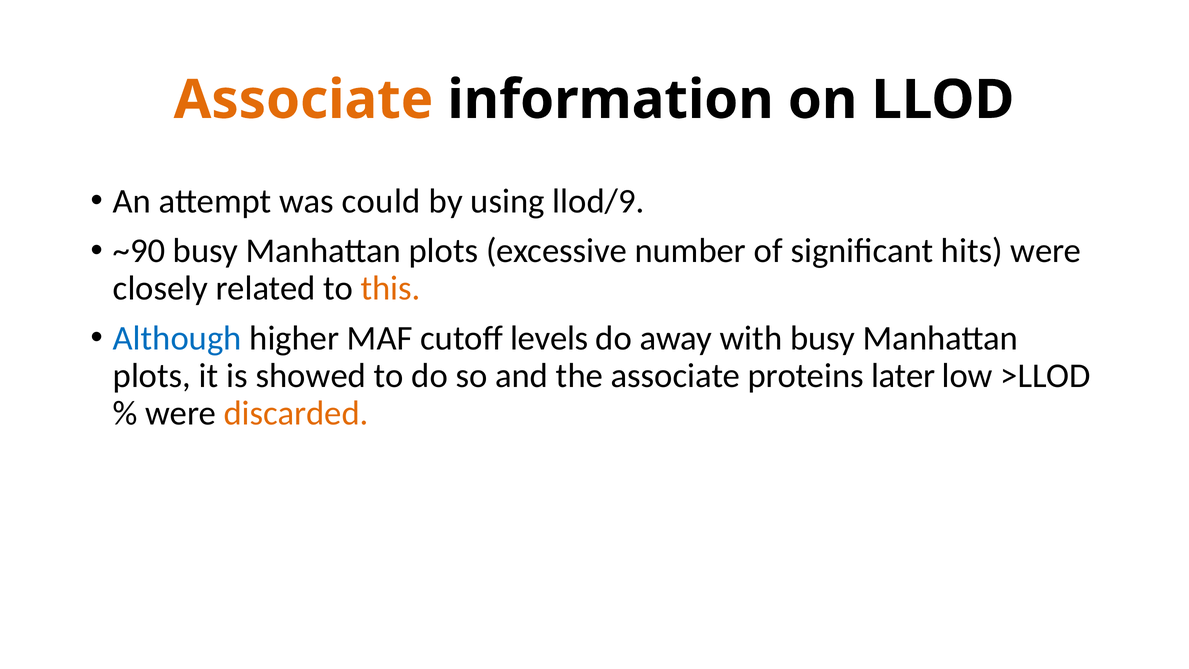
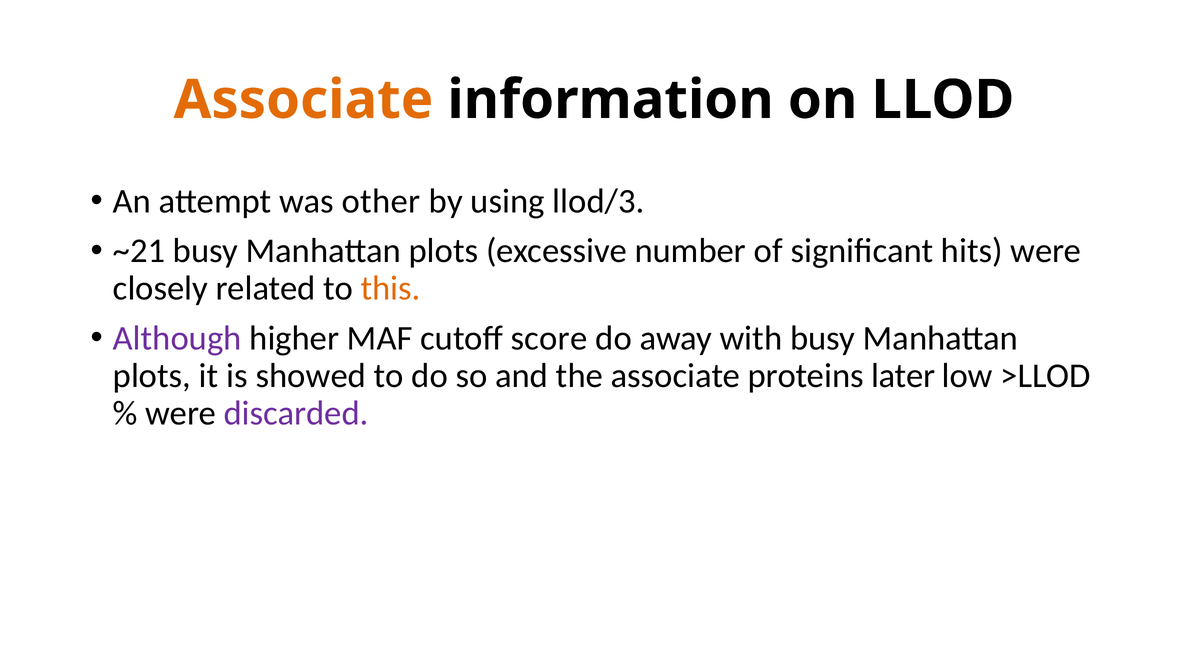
could: could -> other (381, 201)
llod/9: llod/9 -> llod/3 (598, 201)
~90: ~90 -> ~21 (139, 251)
Although colour: blue -> purple (177, 338)
levels: levels -> score (549, 338)
discarded colour: orange -> purple (296, 413)
